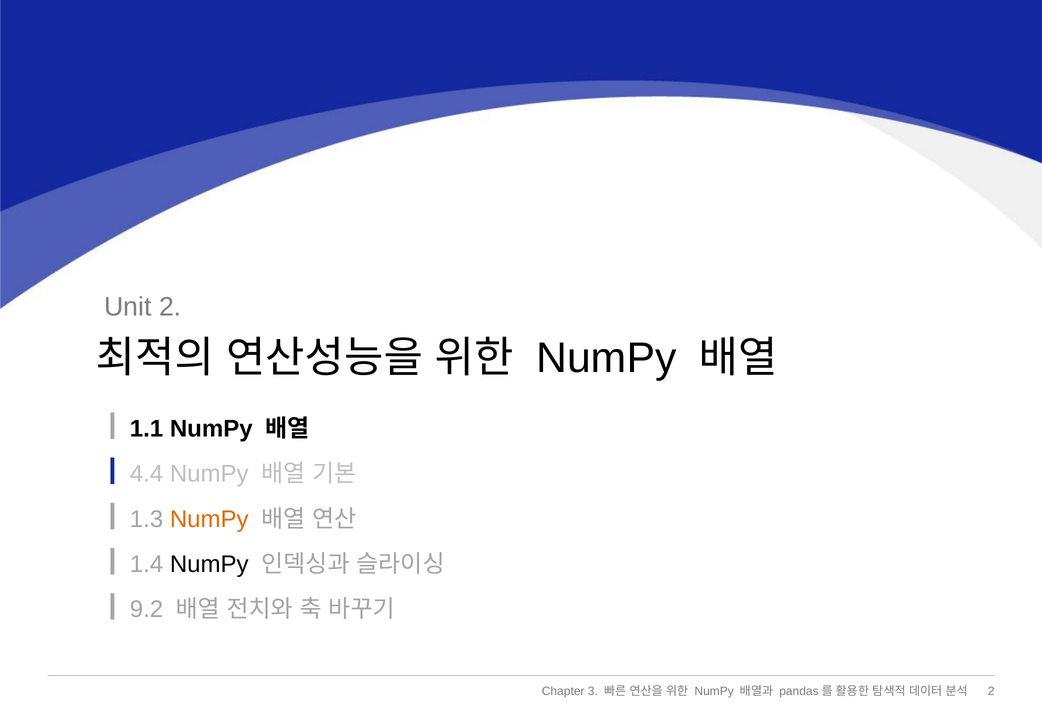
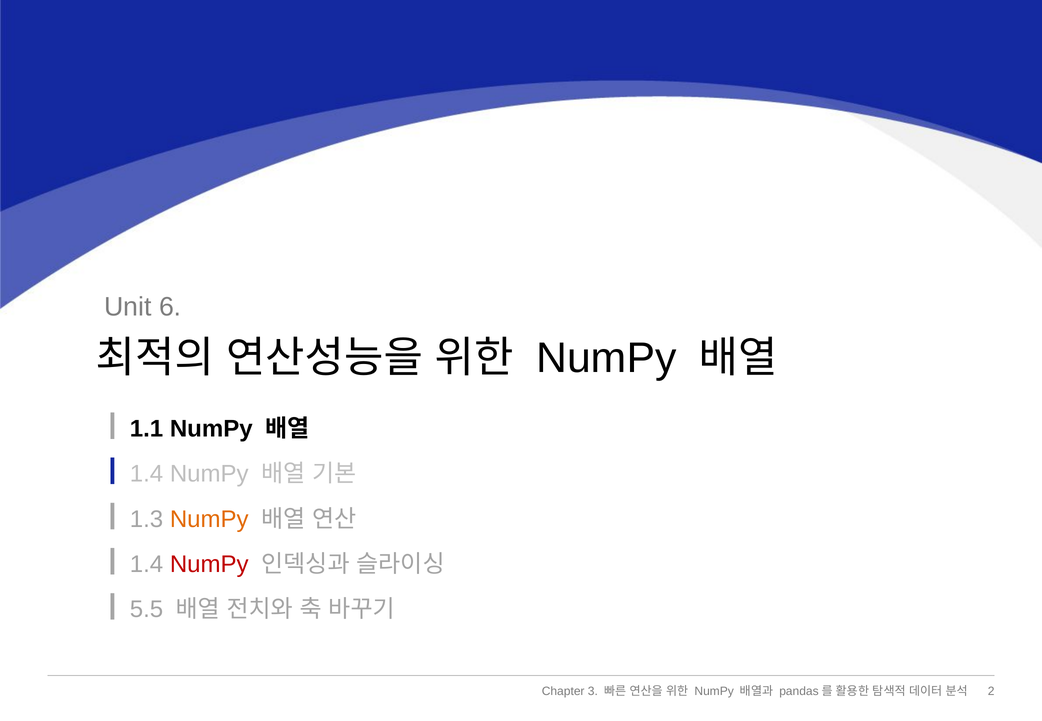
Unit 2: 2 -> 6 (170, 307)
4.4: 4.4 -> 1.4 (147, 474)
NumPy colour: black -> red (209, 565)
9.2: 9.2 -> 5.5 (147, 610)
